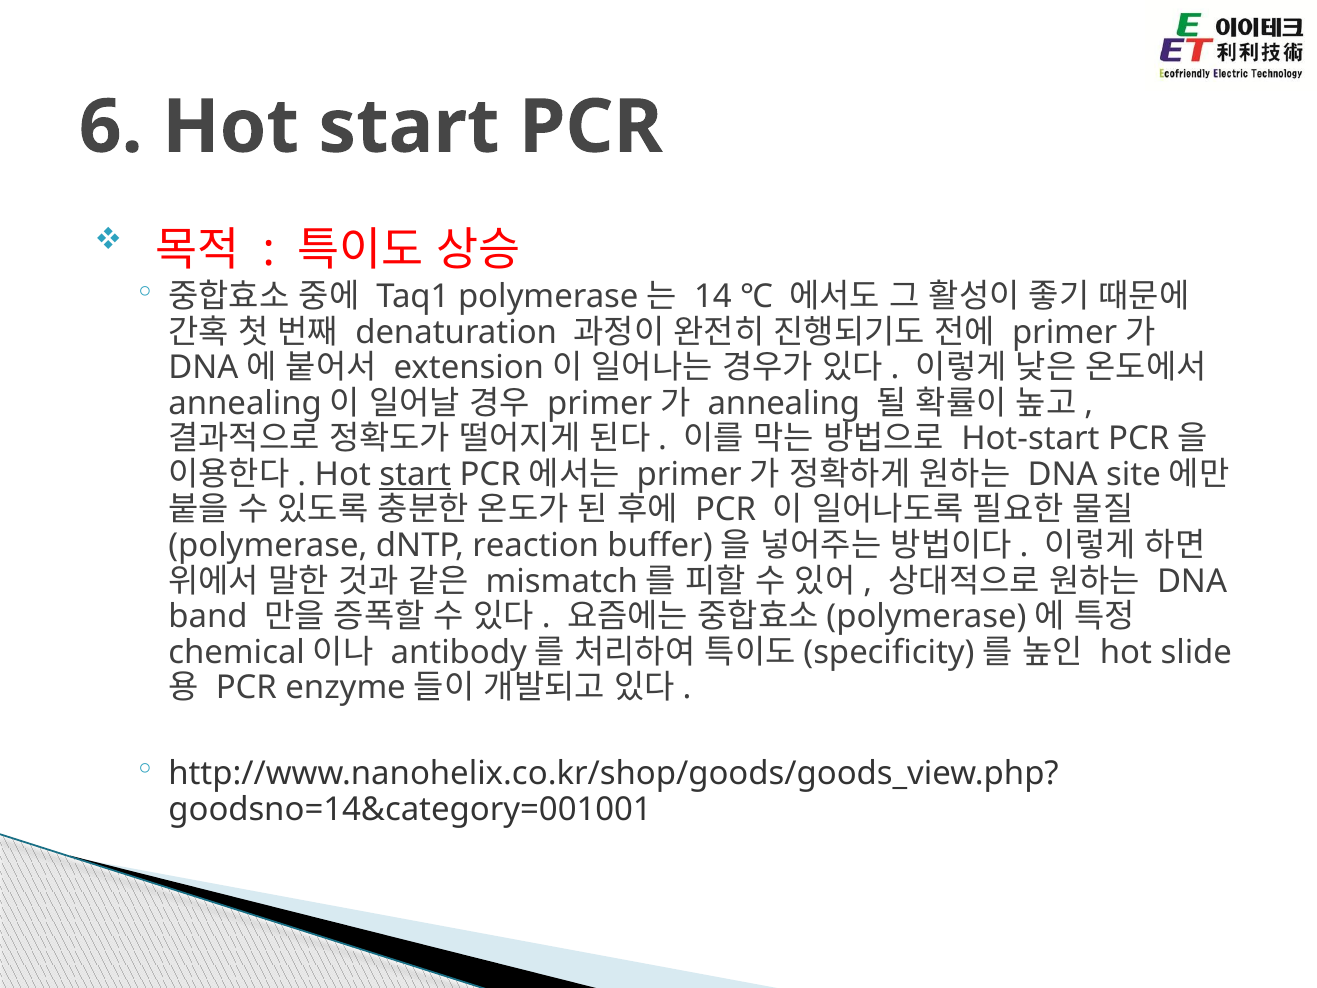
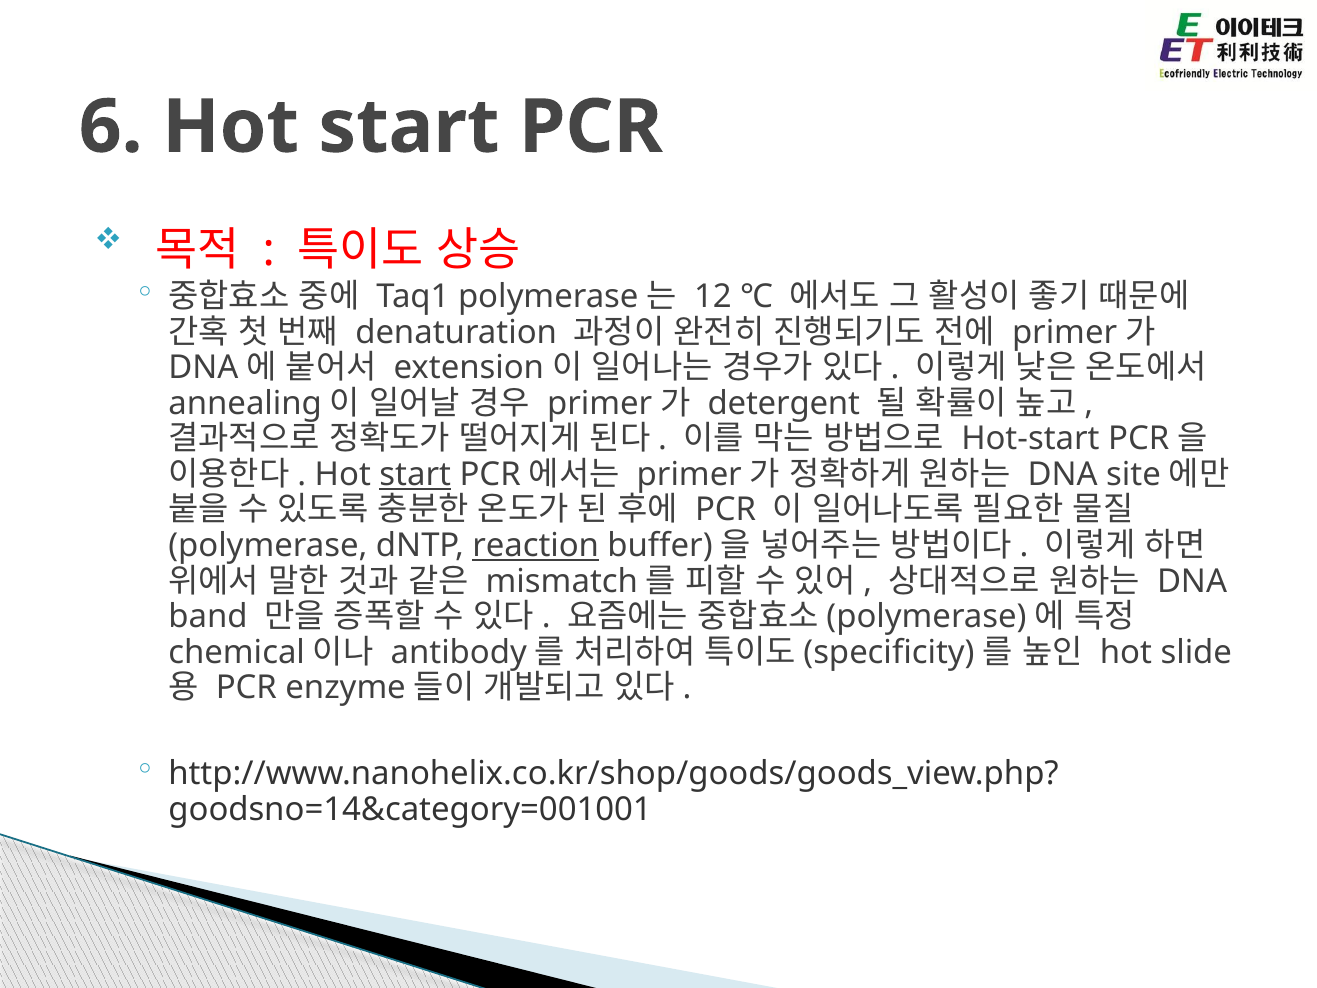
14: 14 -> 12 (713, 297)
annealing: annealing -> detergent (784, 403)
reaction underline: none -> present (536, 546)
